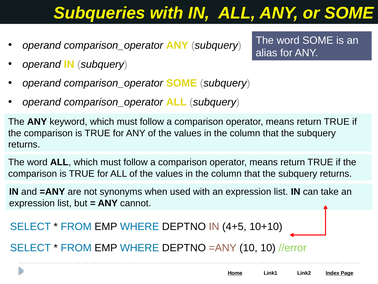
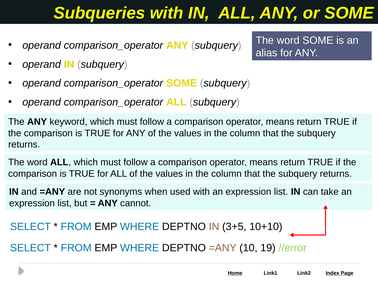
4+5: 4+5 -> 3+5 (234, 226)
10 10: 10 -> 19 (268, 248)
